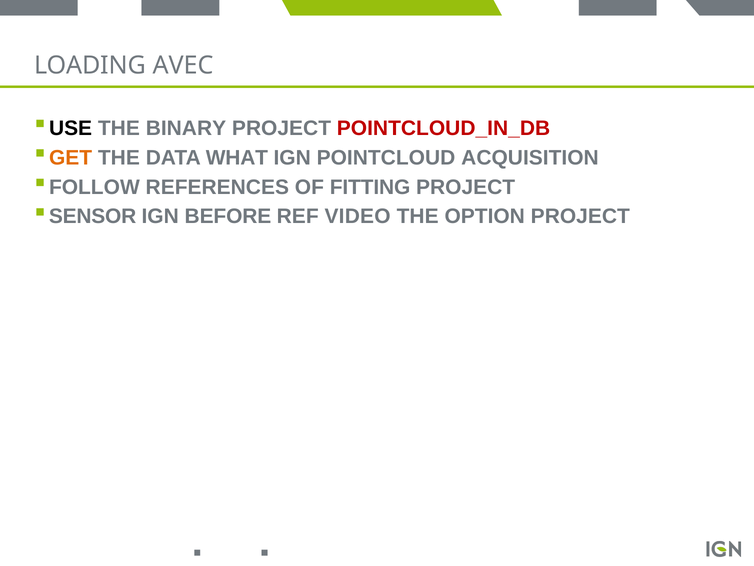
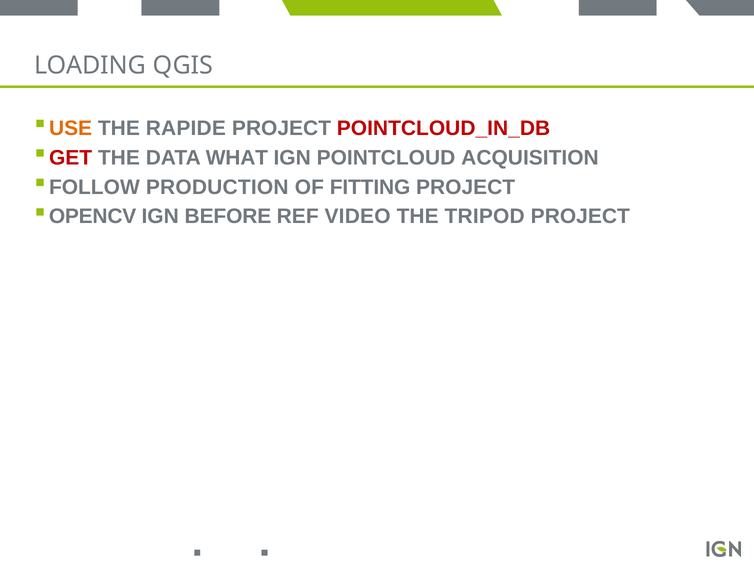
AVEC: AVEC -> QGIS (183, 65)
USE colour: black -> orange (71, 128)
BINARY: BINARY -> RAPIDE (186, 128)
GET colour: orange -> red (71, 158)
REFERENCES: REFERENCES -> PRODUCTION (217, 187)
SENSOR: SENSOR -> OPENCV (93, 216)
OPTION: OPTION -> TRIPOD (485, 216)
